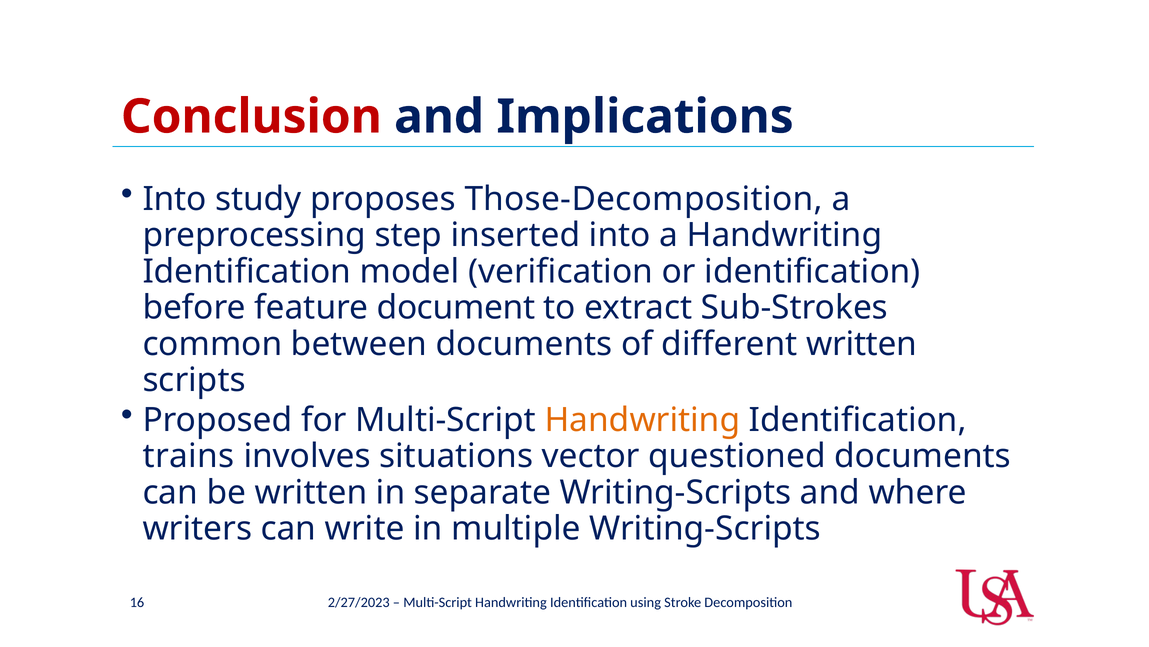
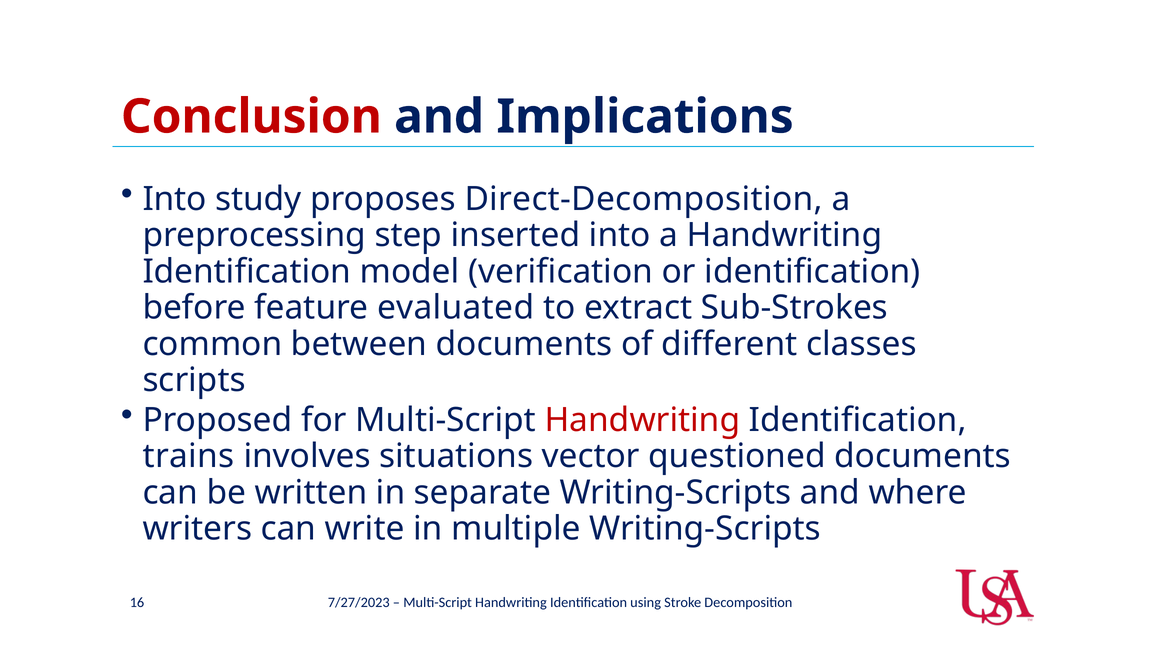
Those-Decomposition: Those-Decomposition -> Direct-Decomposition (644, 199)
document: document -> evaluated (456, 307)
different written: written -> classes (861, 344)
Handwriting colour: orange -> red (642, 420)
2/27/2023: 2/27/2023 -> 7/27/2023 (359, 602)
